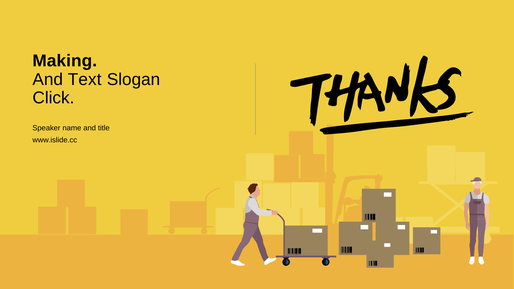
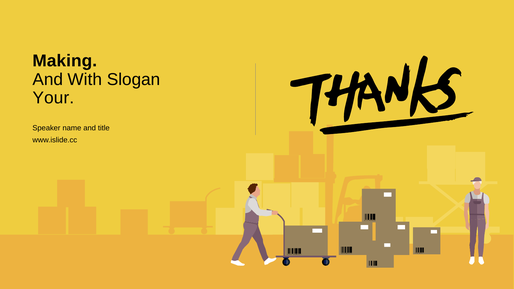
Text: Text -> With (85, 79)
Click: Click -> Your (53, 98)
